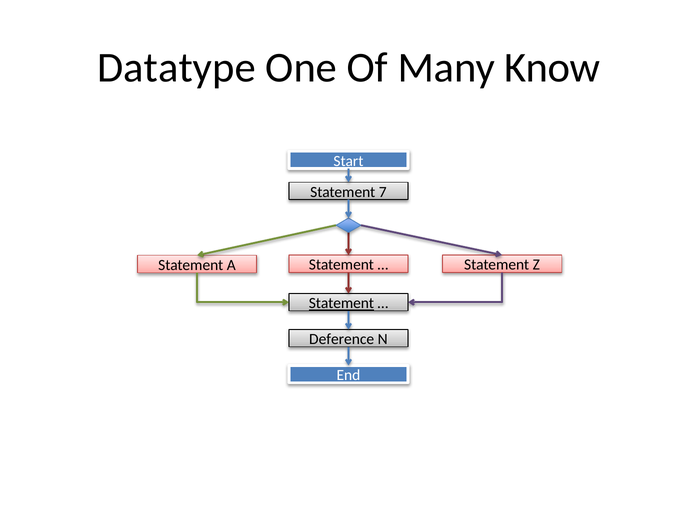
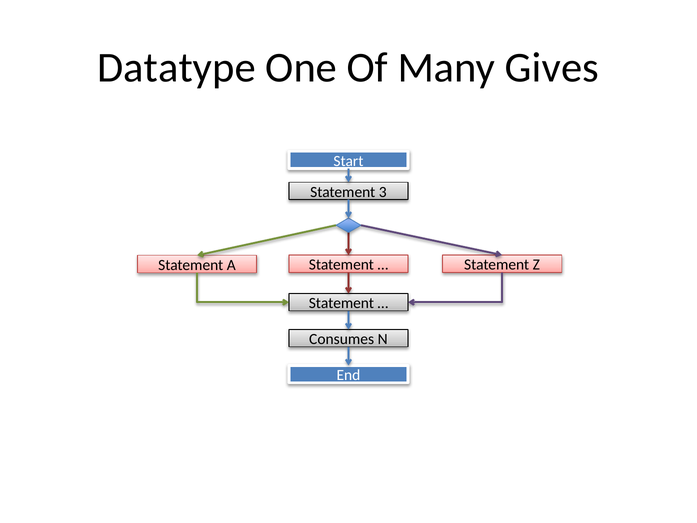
Know: Know -> Gives (552, 67)
7: 7 -> 3 (383, 192)
Statement underline: present -> none (341, 303)
Deference: Deference -> Consumes (342, 339)
